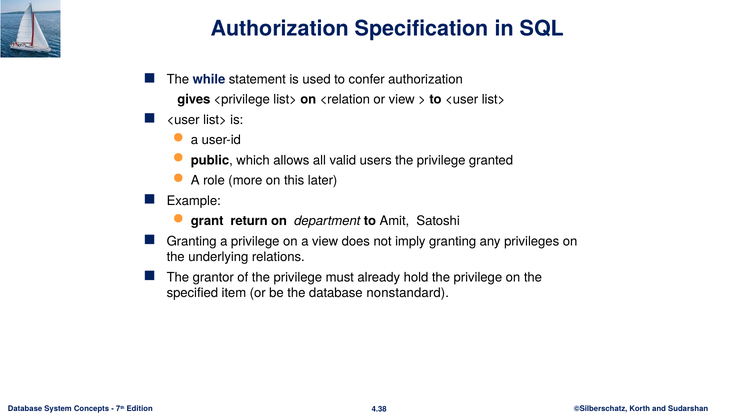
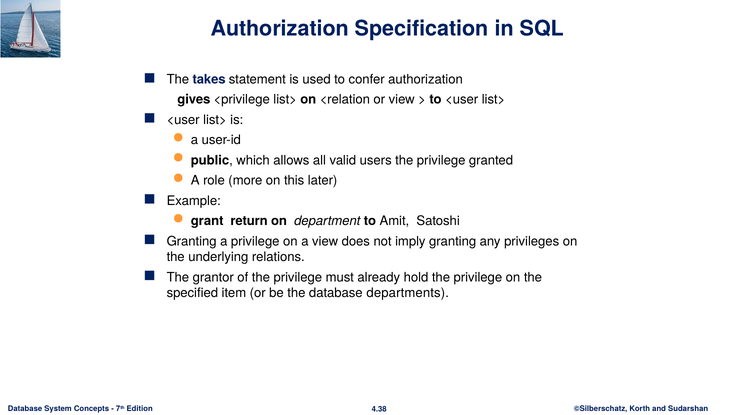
while: while -> takes (209, 79)
nonstandard: nonstandard -> departments (408, 293)
